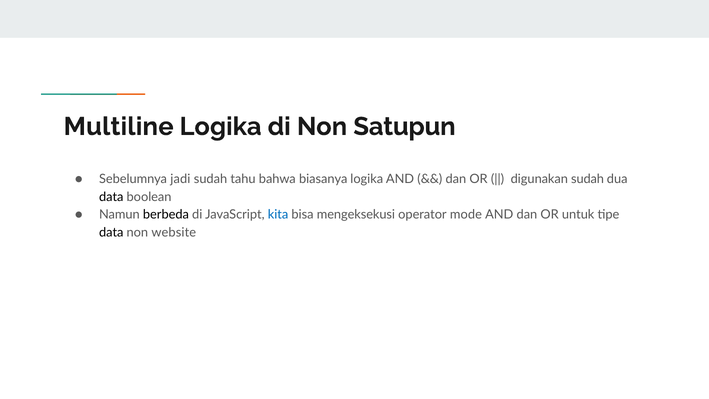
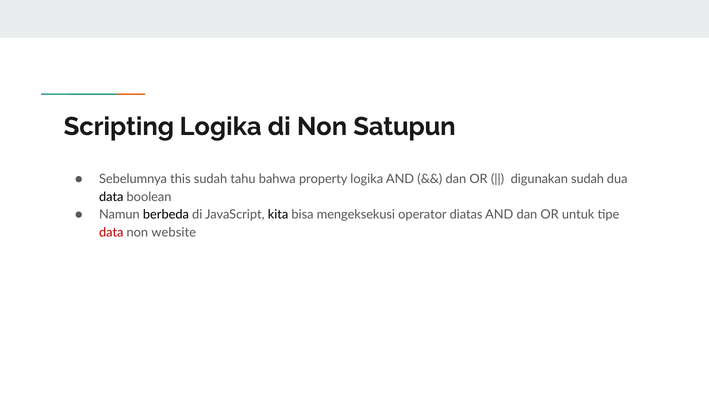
Multiline: Multiline -> Scripting (119, 126)
jadi: jadi -> this (180, 179)
biasanya: biasanya -> property (323, 179)
kita colour: blue -> black (278, 215)
mode: mode -> diatas (466, 215)
data colour: black -> red (111, 232)
